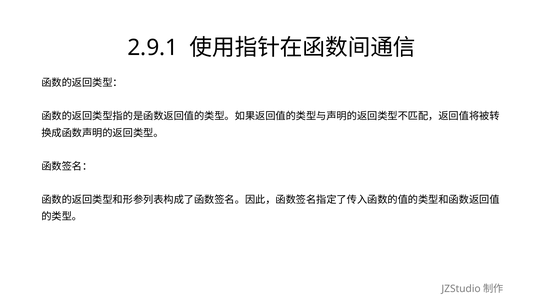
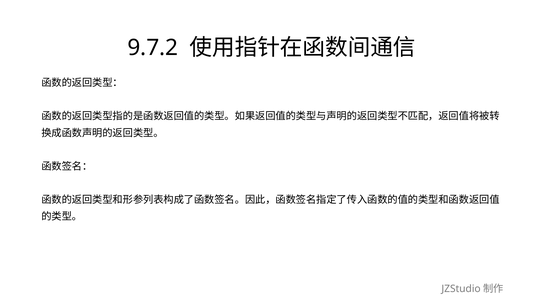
2.9.1: 2.9.1 -> 9.7.2 (153, 48)
